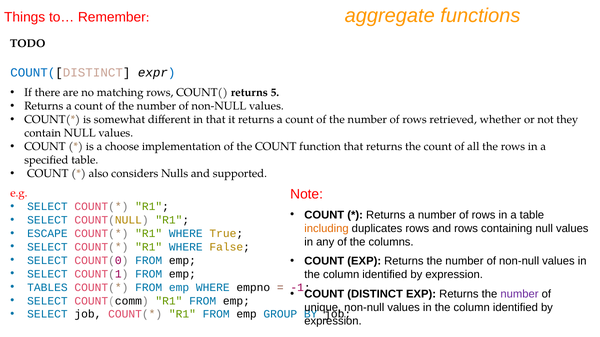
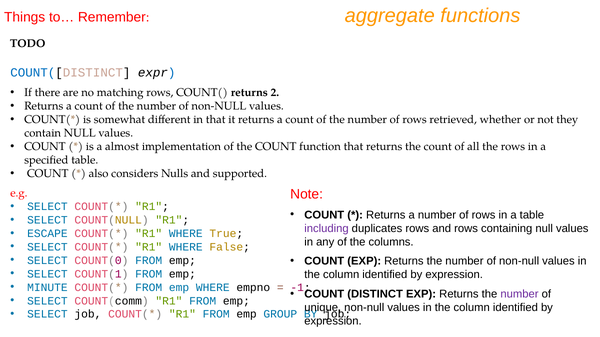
5: 5 -> 2 (275, 93)
choose: choose -> almost (122, 147)
including colour: orange -> purple (326, 229)
TABLES: TABLES -> MINUTE (47, 288)
